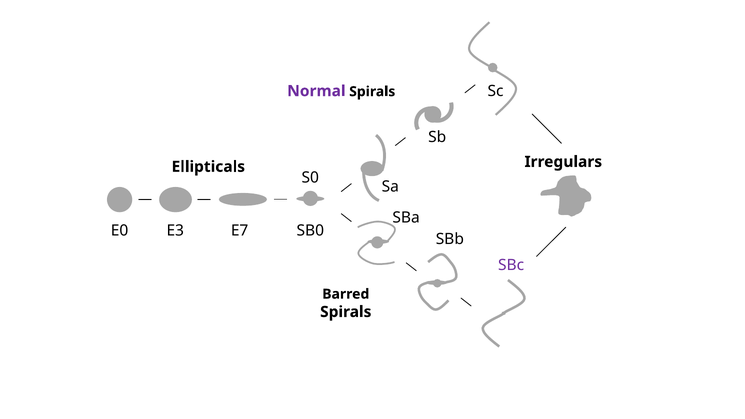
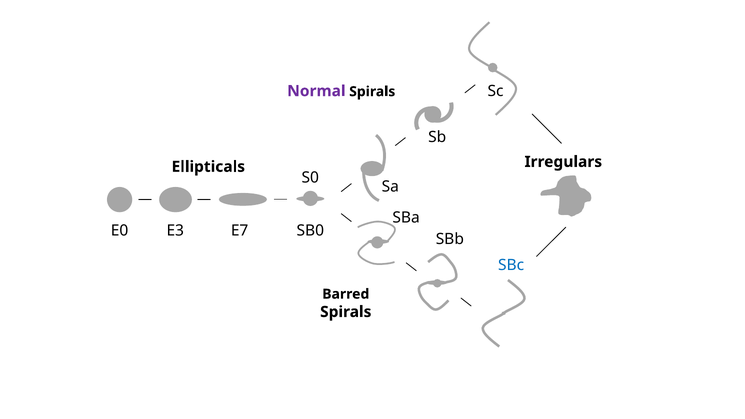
SBc colour: purple -> blue (511, 265)
